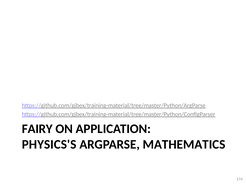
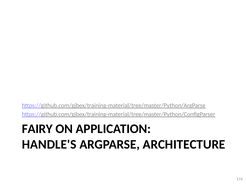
PHYSICS'S: PHYSICS'S -> HANDLE'S (49, 144)
MATHEMATICS: MATHEMATICS -> ARCHITECTURE (184, 144)
